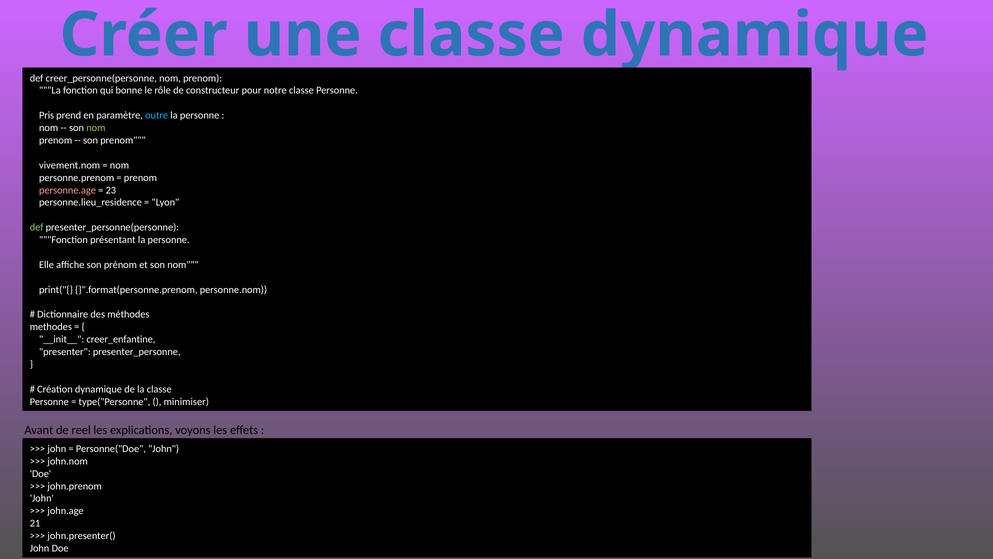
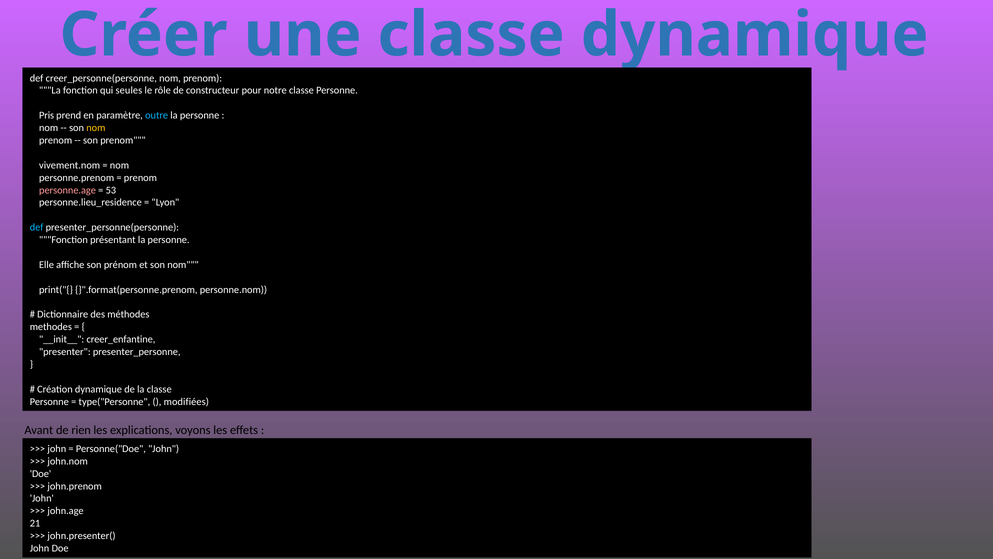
bonne: bonne -> seules (129, 90)
nom colour: light green -> yellow (96, 128)
23: 23 -> 53 (111, 190)
def colour: light green -> light blue (37, 227)
minimiser: minimiser -> modifiées (186, 401)
reel: reel -> rien (81, 430)
